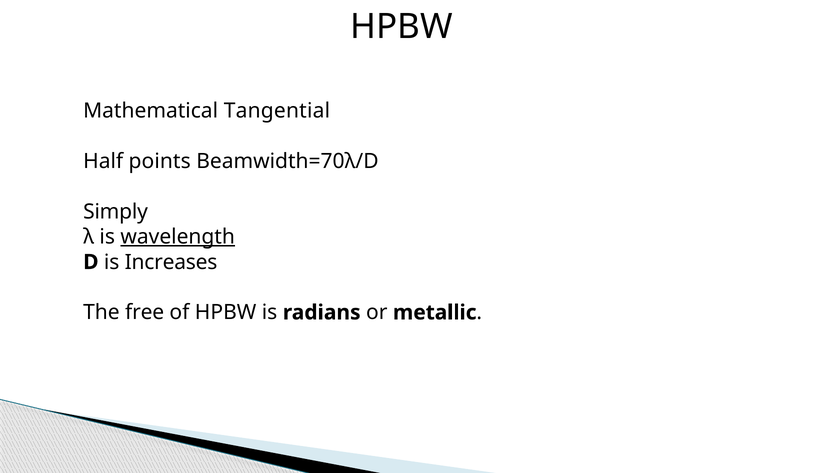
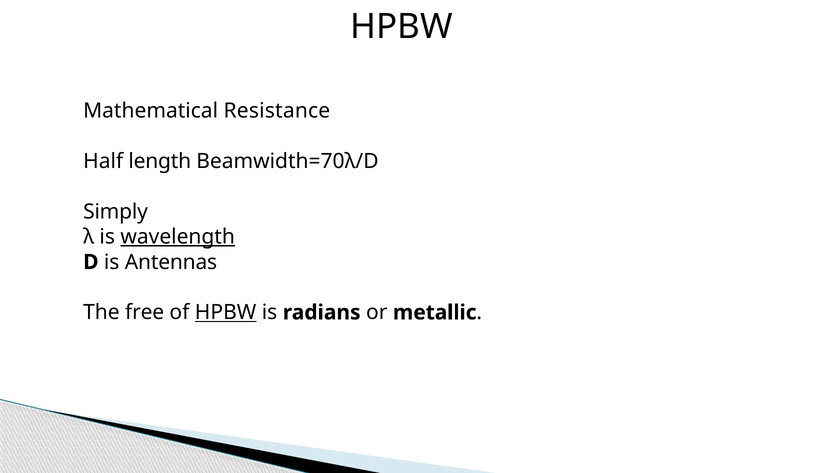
Tangential: Tangential -> Resistance (277, 111)
points: points -> length (160, 161)
Increases: Increases -> Antennas (171, 262)
HPBW underline: none -> present (226, 312)
